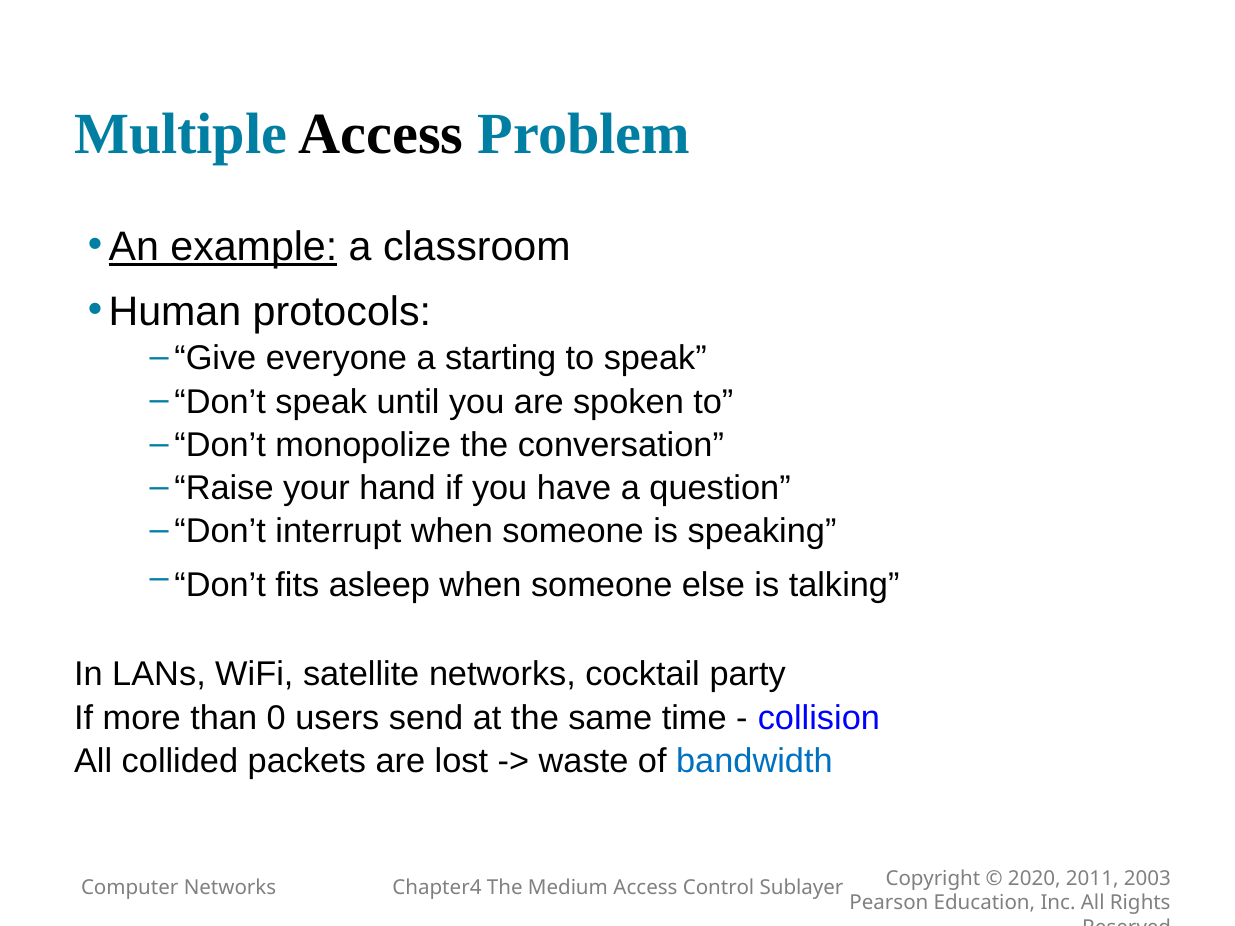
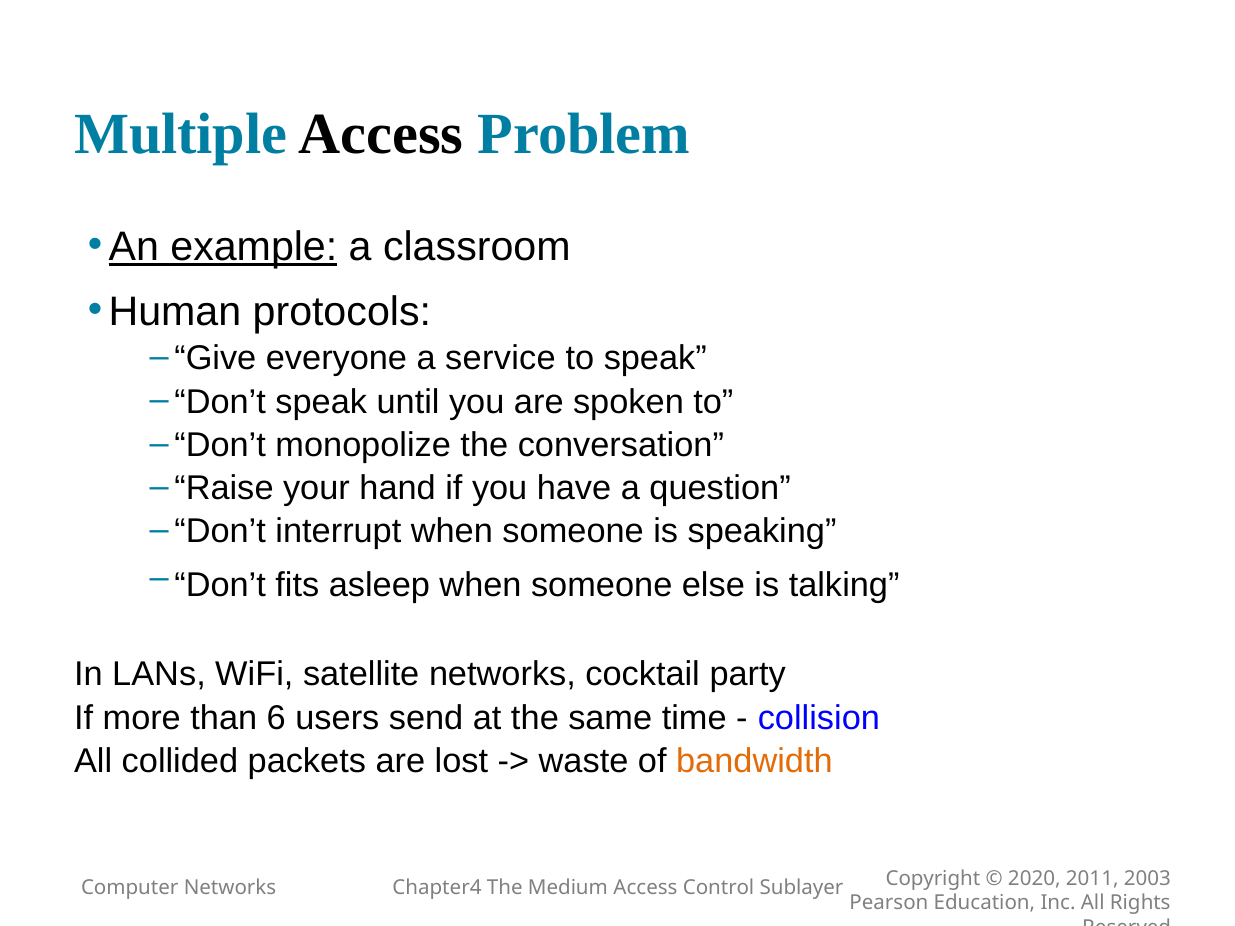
starting: starting -> service (501, 359)
0: 0 -> 6 (276, 718)
bandwidth colour: blue -> orange (754, 761)
